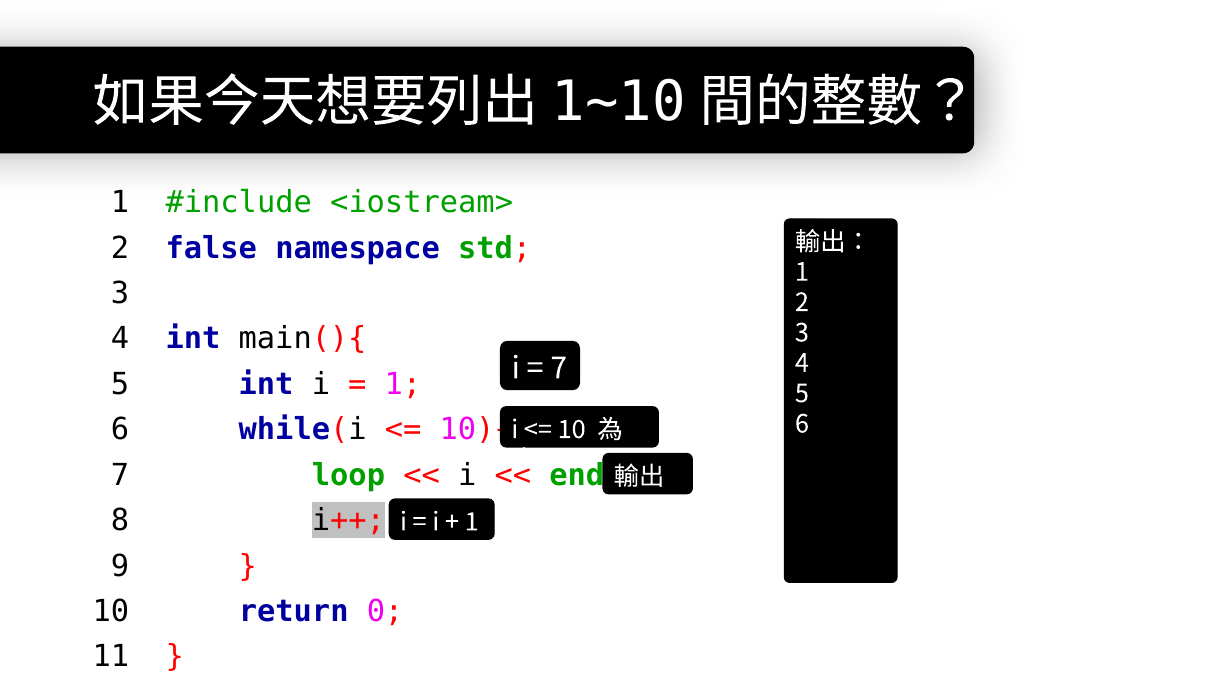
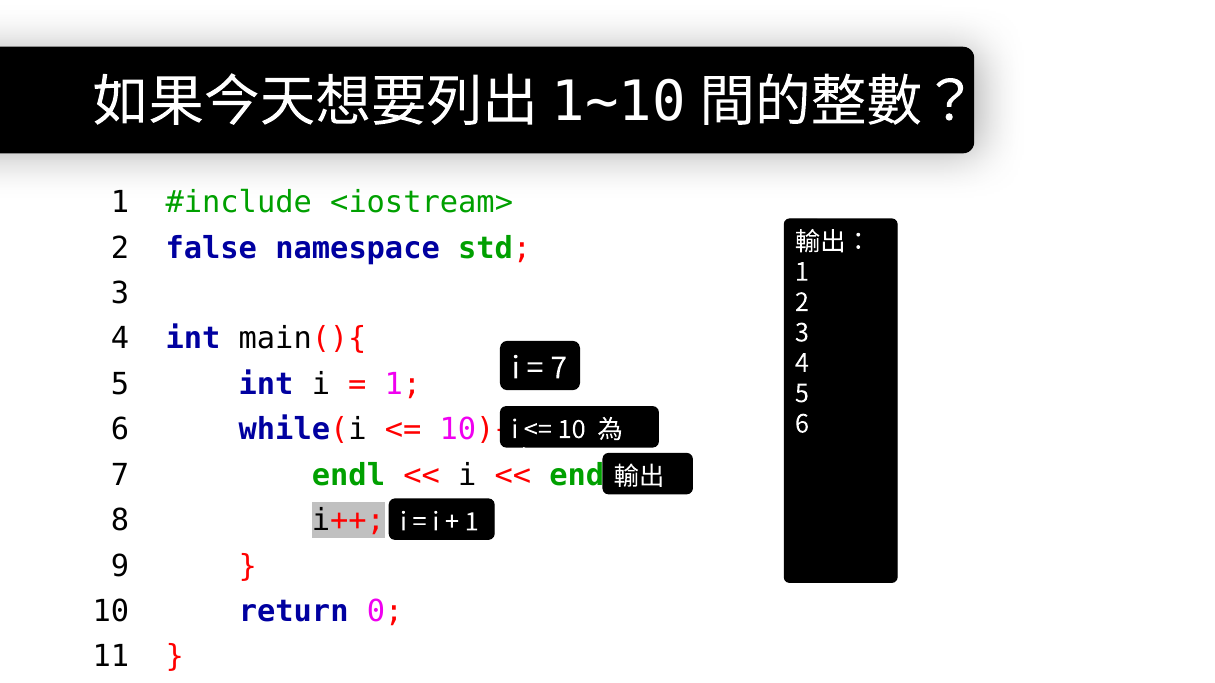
7 loop: loop -> endl (349, 475)
